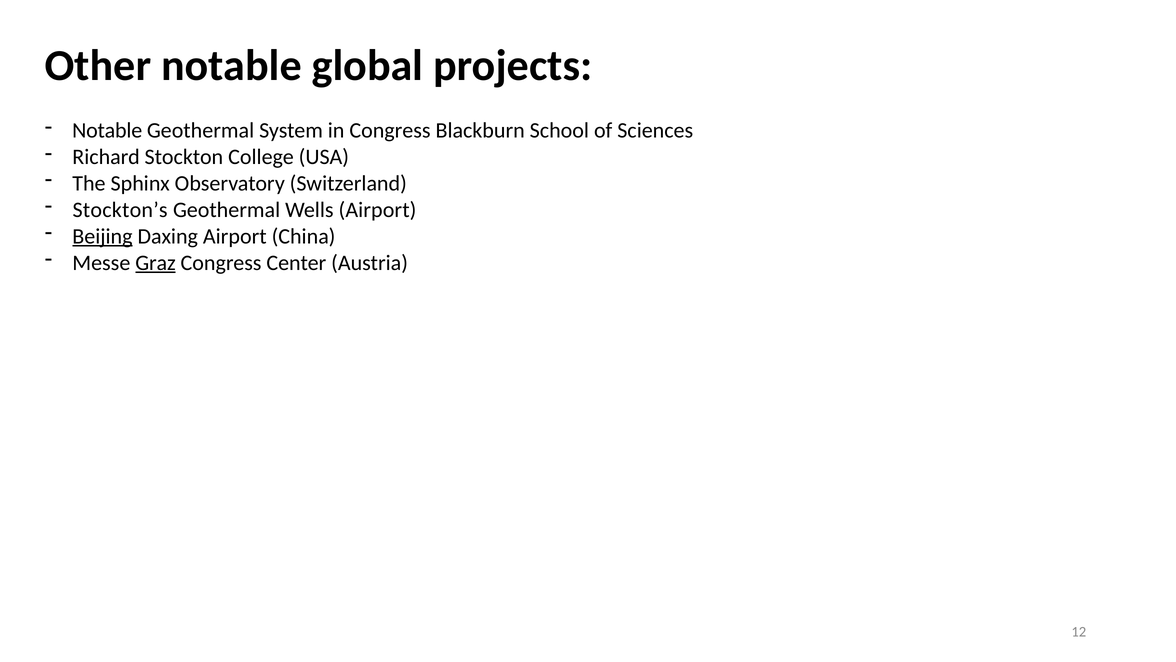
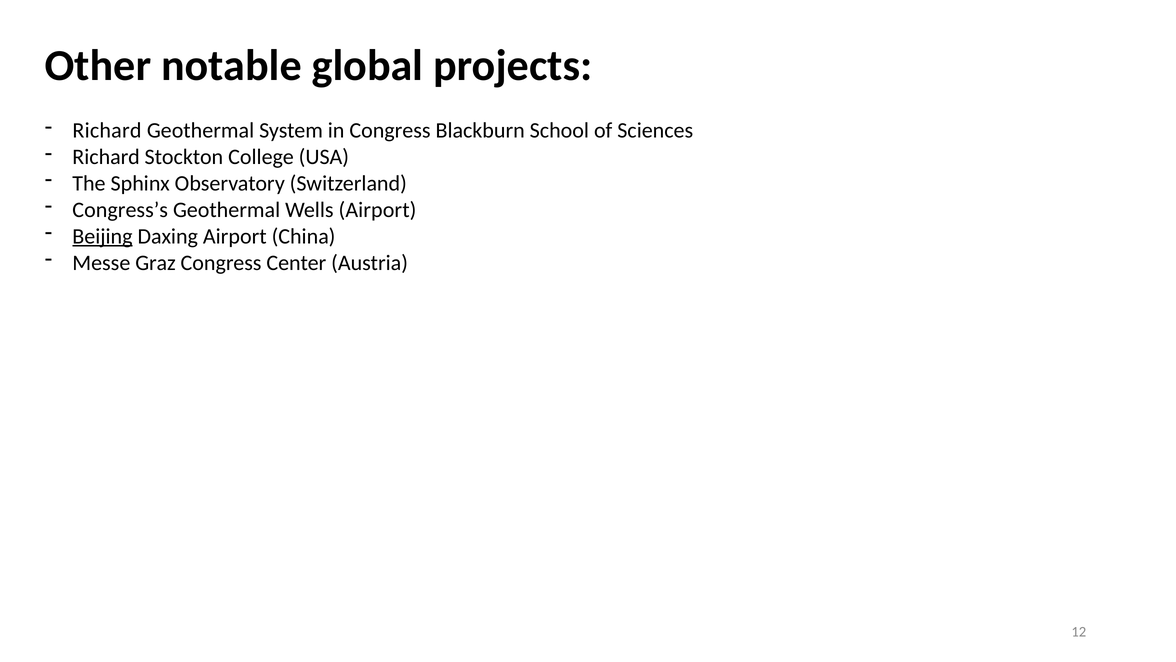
Notable: Notable -> Richard (107, 130)
Stockton’s: Stockton’s -> Congress’s (120, 210)
Graz underline: present -> none (156, 263)
